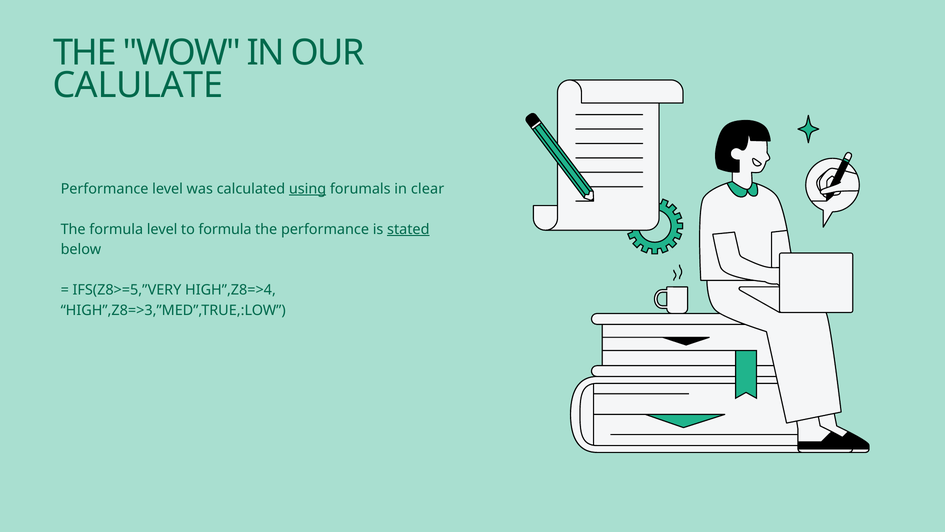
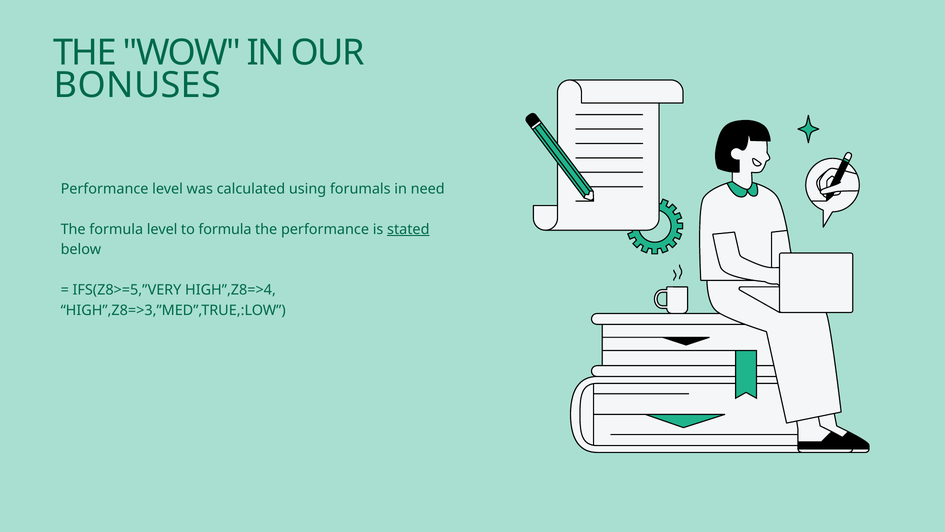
CALULATE: CALULATE -> BONUSES (138, 85)
using underline: present -> none (308, 189)
clear: clear -> need (428, 189)
